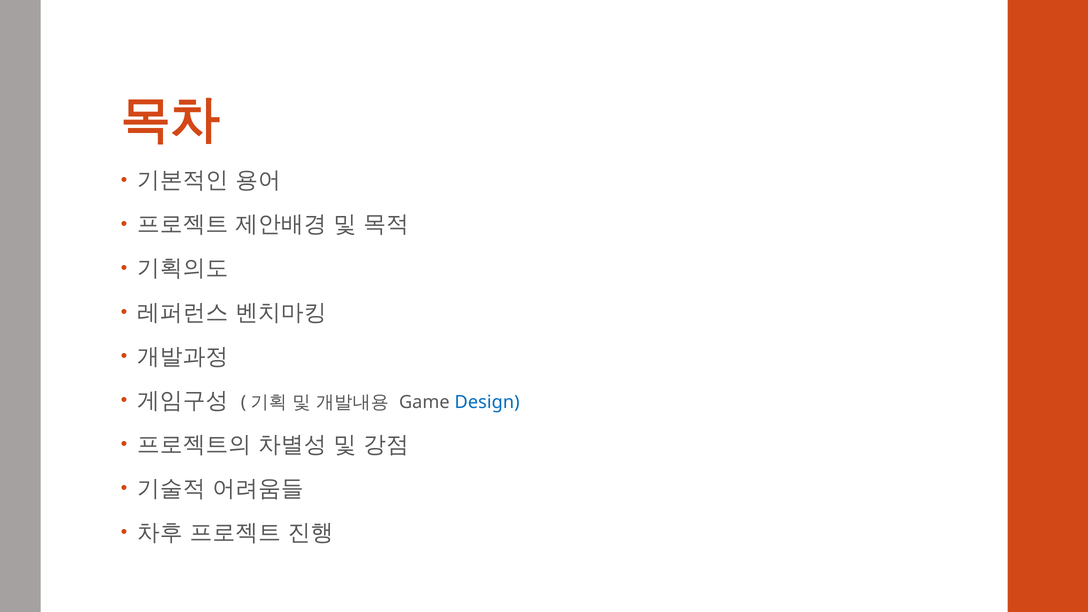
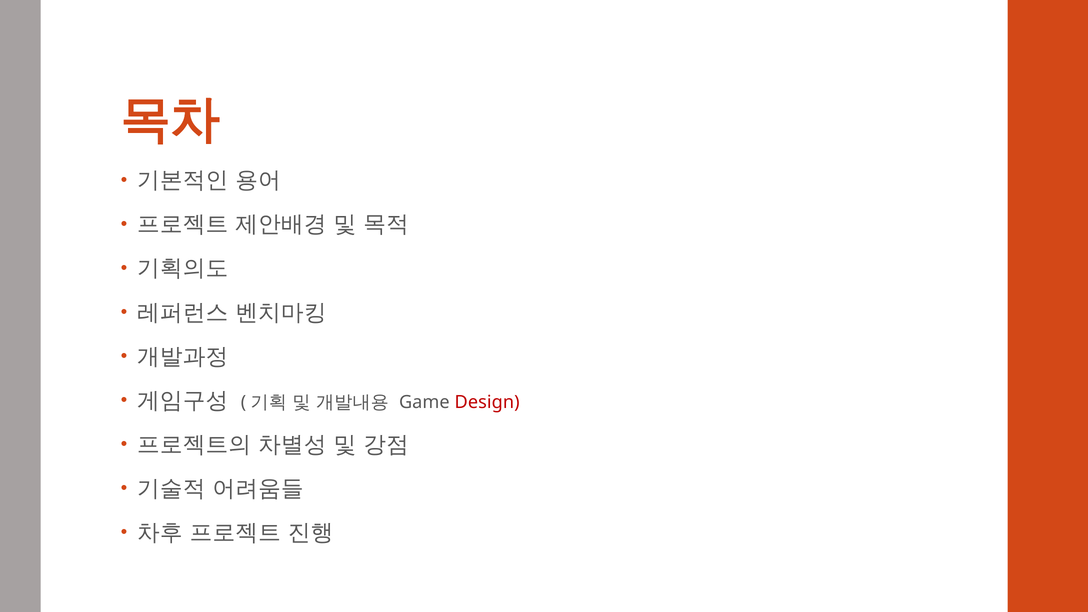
Design colour: blue -> red (487, 402)
